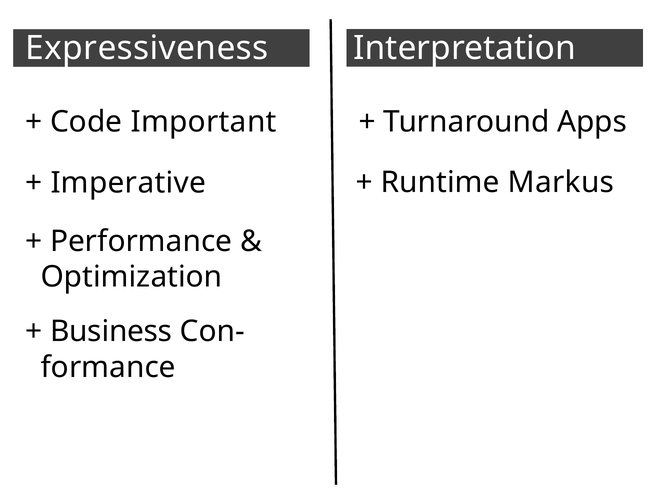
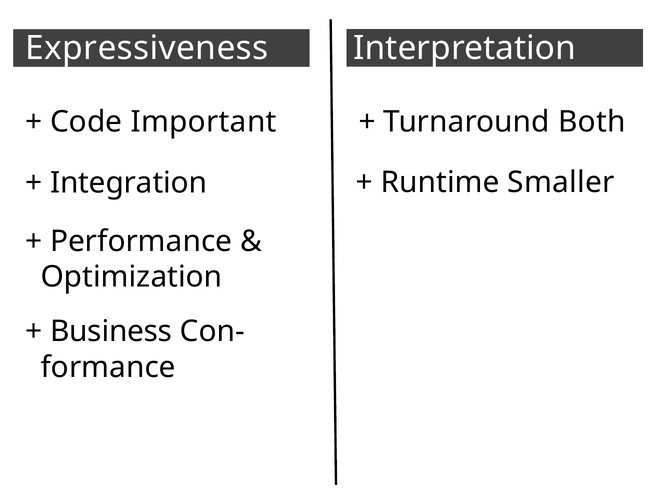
Apps: Apps -> Both (592, 122)
Markus: Markus -> Smaller (561, 183)
Imperative: Imperative -> Integration (129, 183)
